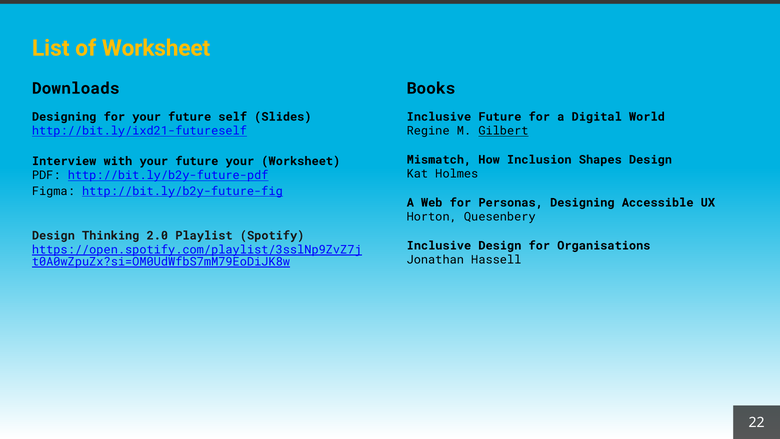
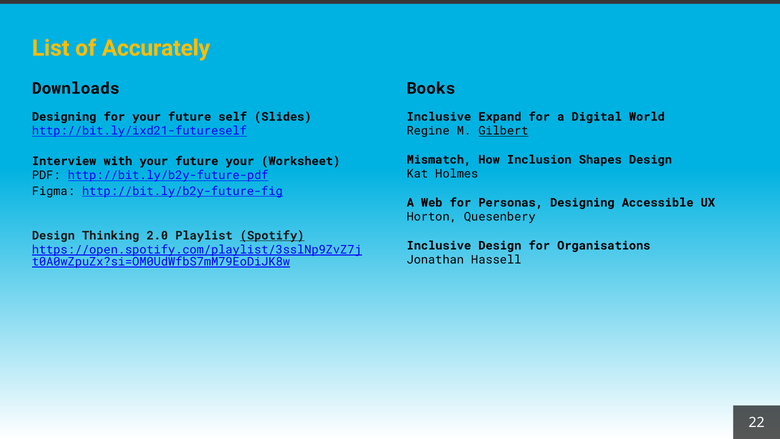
of Worksheet: Worksheet -> Accurately (156, 48)
Inclusive Future: Future -> Expand (500, 117)
Spotify underline: none -> present (272, 235)
